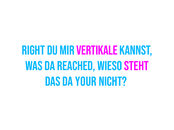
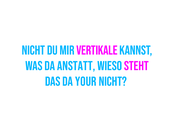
Right: Right -> Nicht (33, 50)
reached: reached -> anstatt (76, 66)
